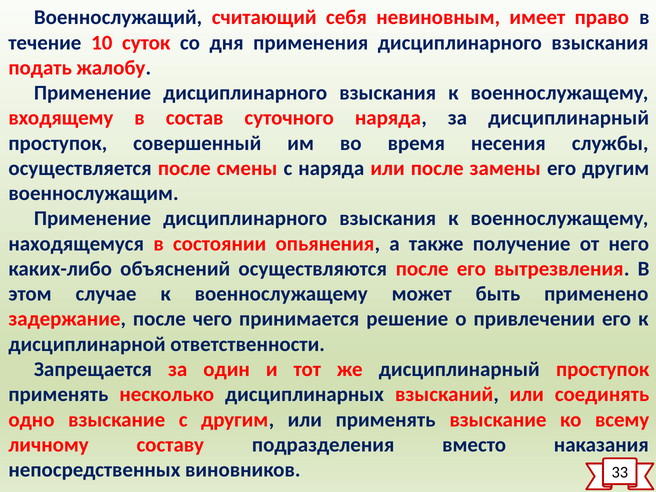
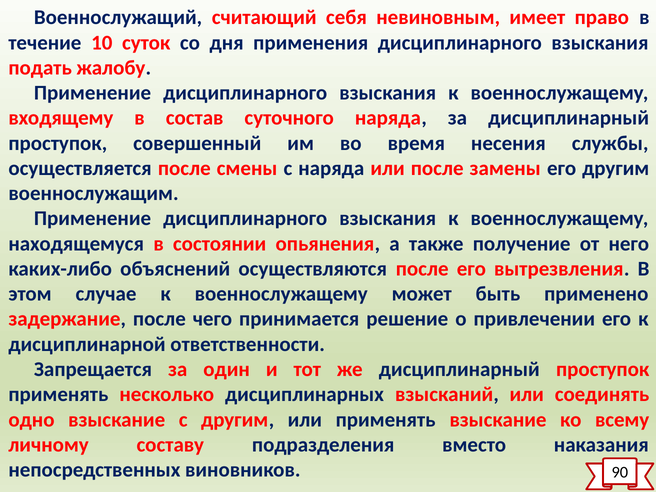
33: 33 -> 90 (620, 472)
